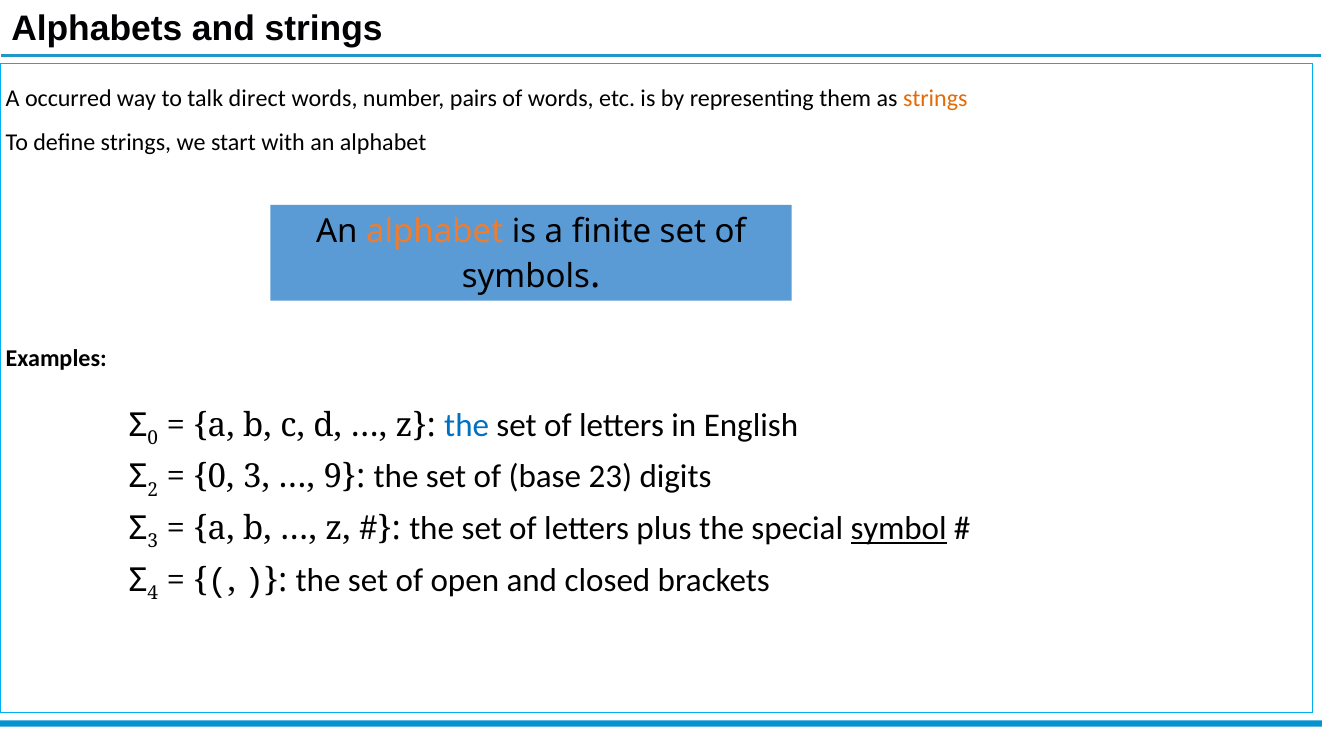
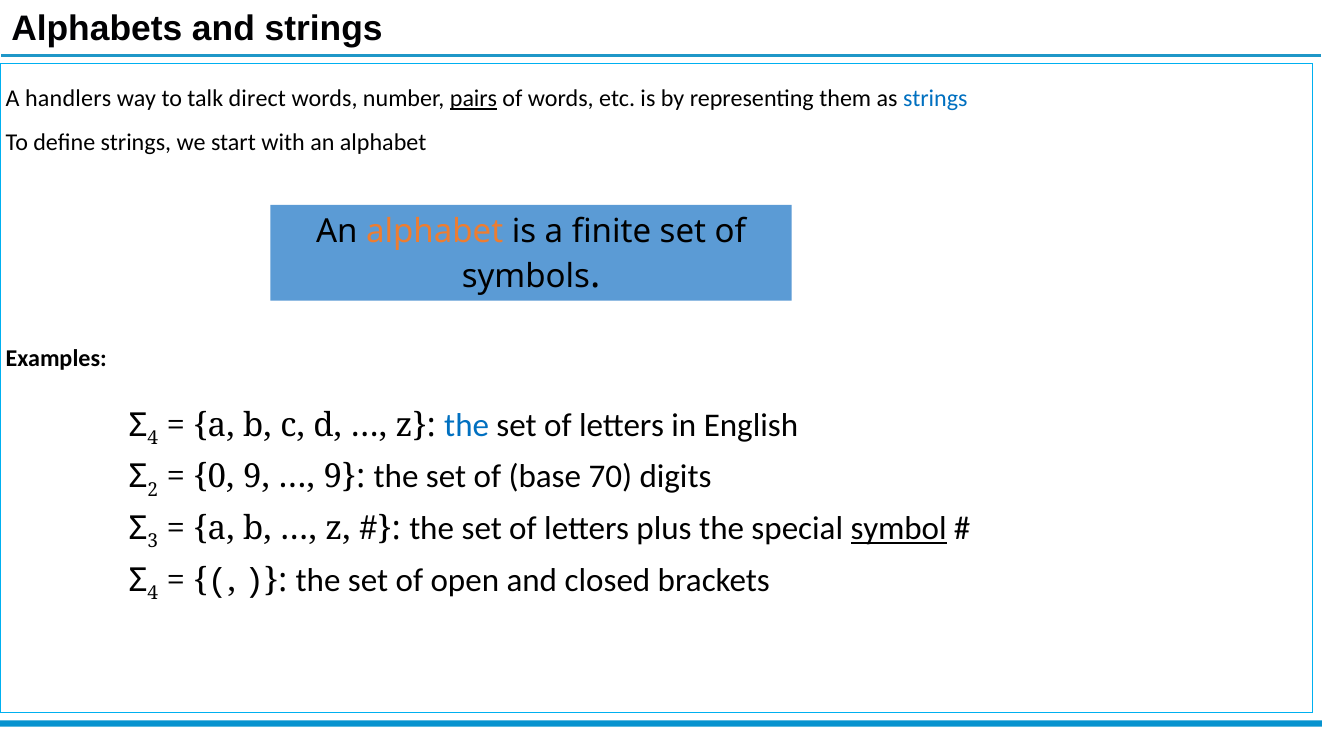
occurred: occurred -> handlers (68, 99)
pairs underline: none -> present (474, 99)
strings colour: orange -> blue (935, 99)
0: 0 -> 4 (153, 438)
0 3: 3 -> 9 (256, 477)
23: 23 -> 70 (610, 477)
